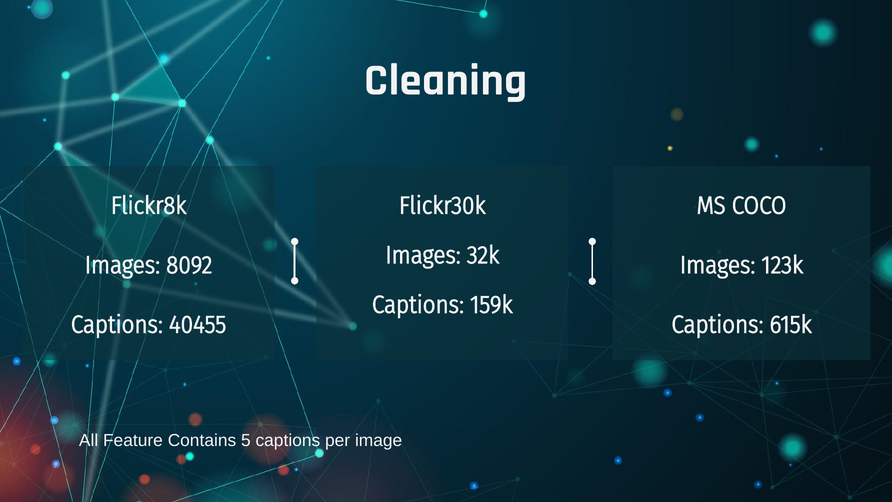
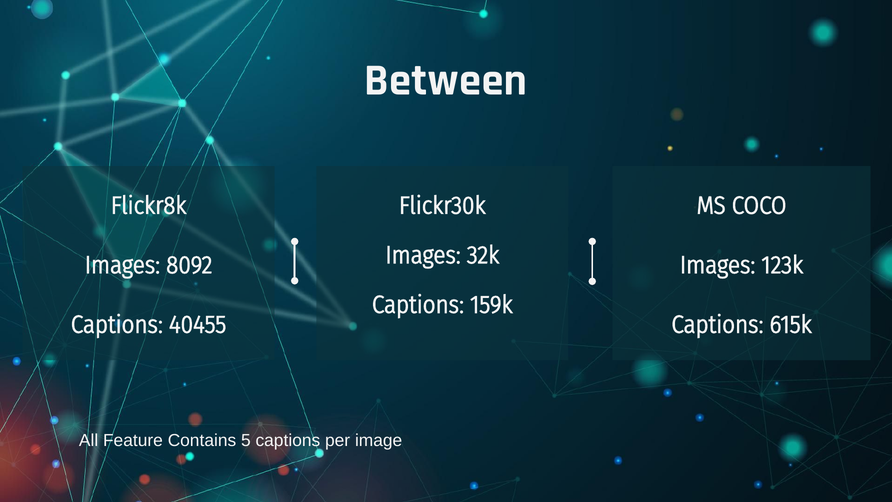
Cleaning: Cleaning -> Between (446, 80)
